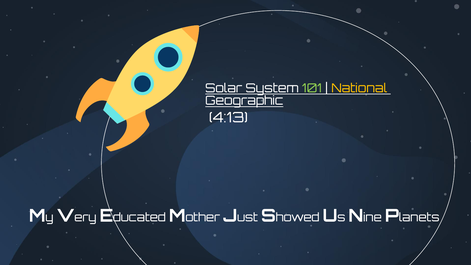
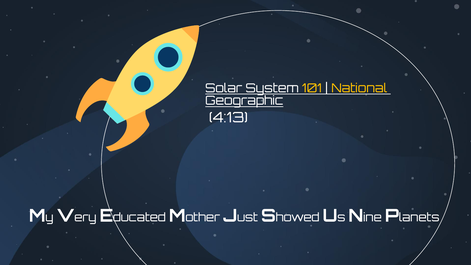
101 colour: light green -> yellow (312, 88)
